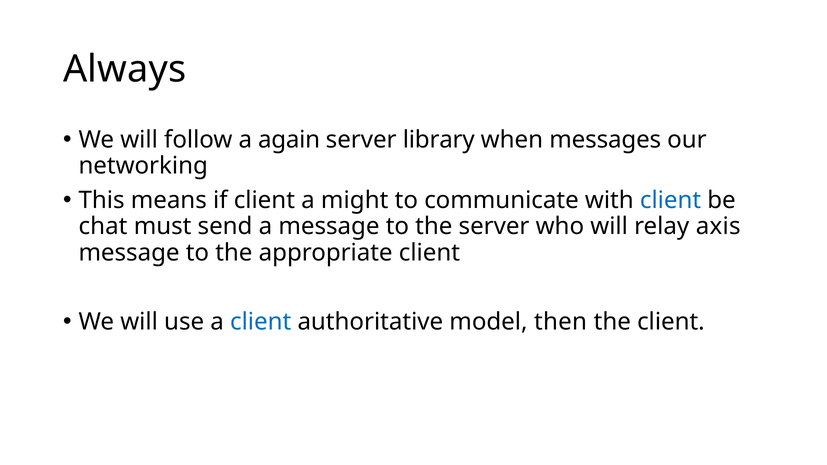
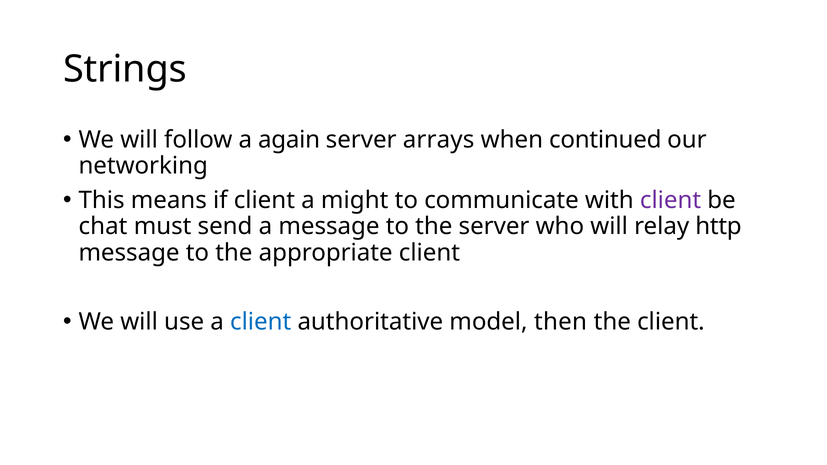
Always: Always -> Strings (125, 69)
library: library -> arrays (439, 140)
messages: messages -> continued (605, 140)
client colour: blue -> purple (671, 201)
axis: axis -> http (718, 227)
